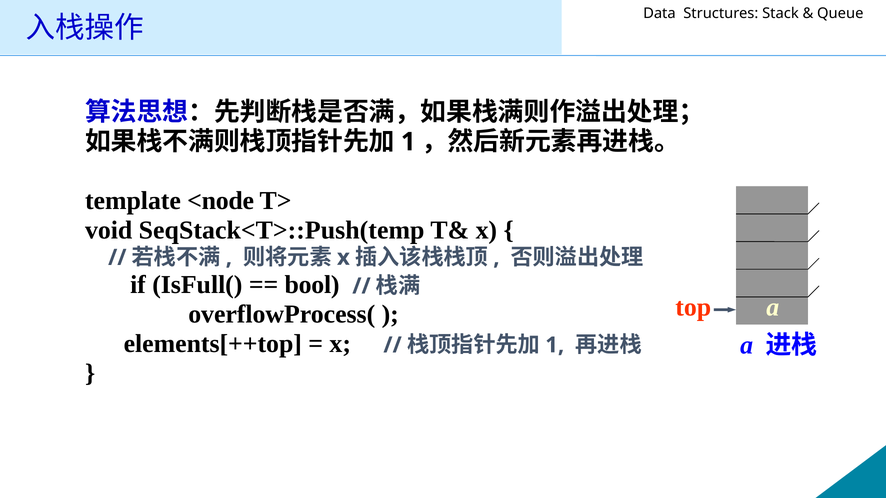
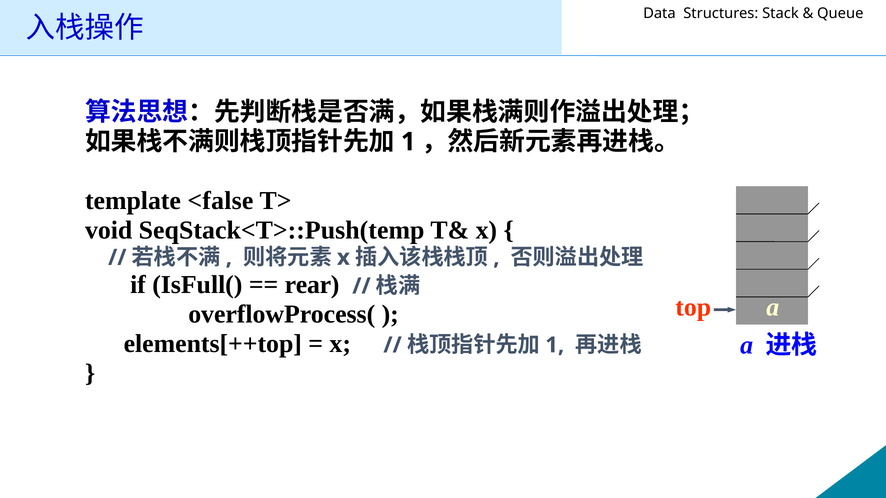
<node: <node -> <false (220, 201)
bool: bool -> rear (312, 285)
